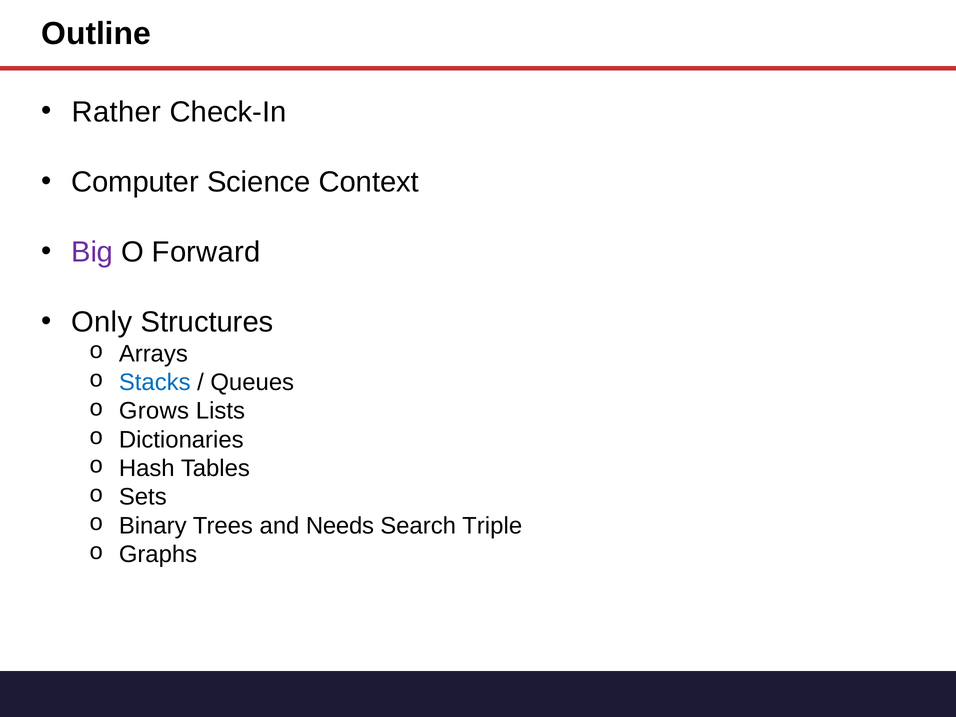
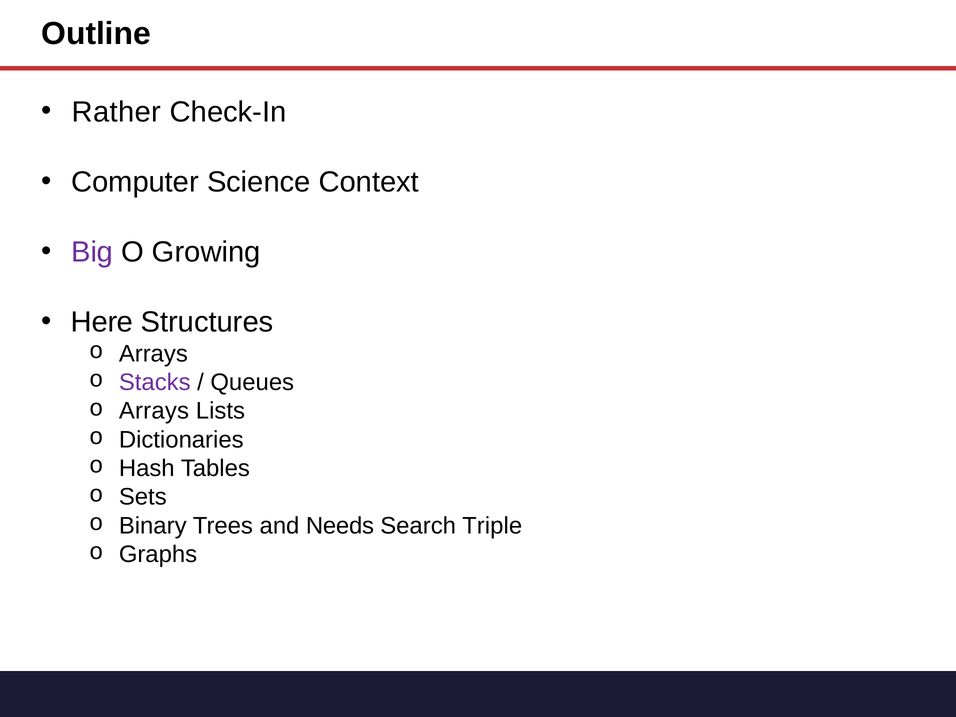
Forward: Forward -> Growing (206, 252)
Only: Only -> Here (102, 322)
Stacks colour: blue -> purple (155, 382)
Grows: Grows -> Arrays (154, 411)
